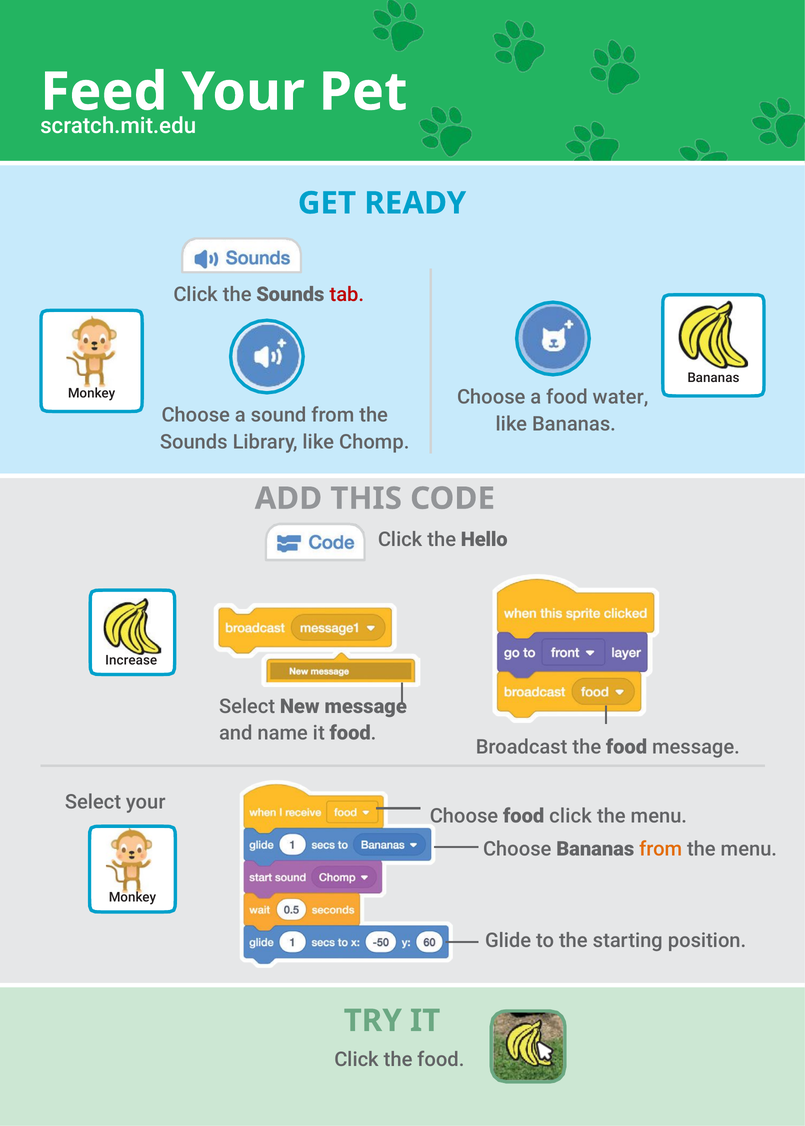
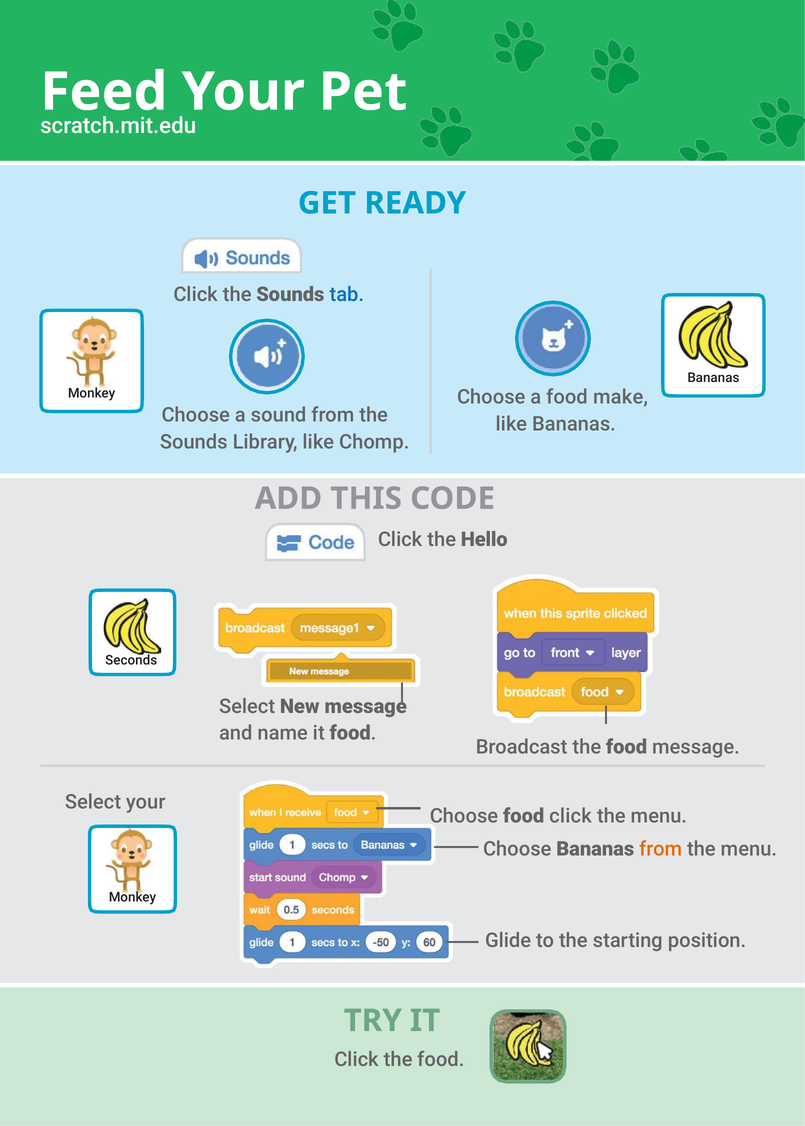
tab colour: red -> blue (347, 295)
water: water -> make (621, 398)
Increase: Increase -> Seconds (131, 661)
